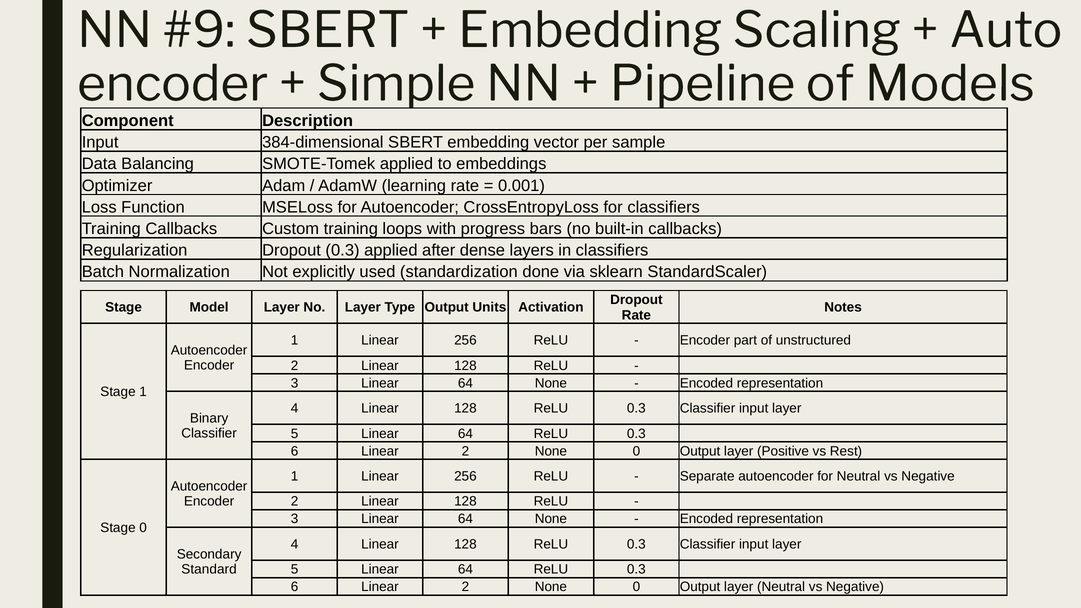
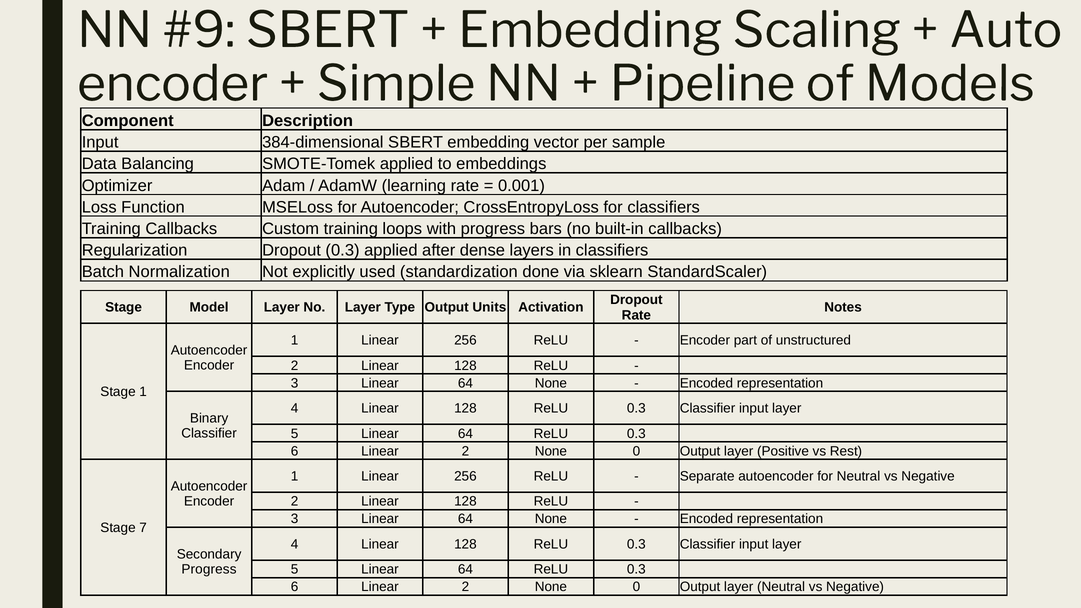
Stage 0: 0 -> 7 (143, 528)
Standard: Standard -> Progress (209, 569)
